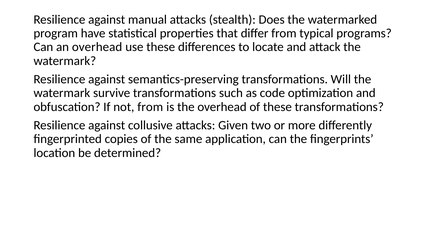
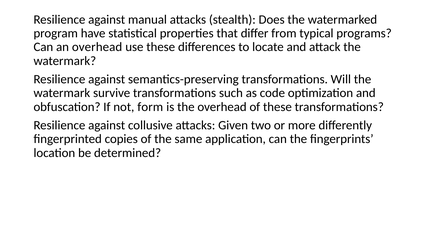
not from: from -> form (150, 107)
